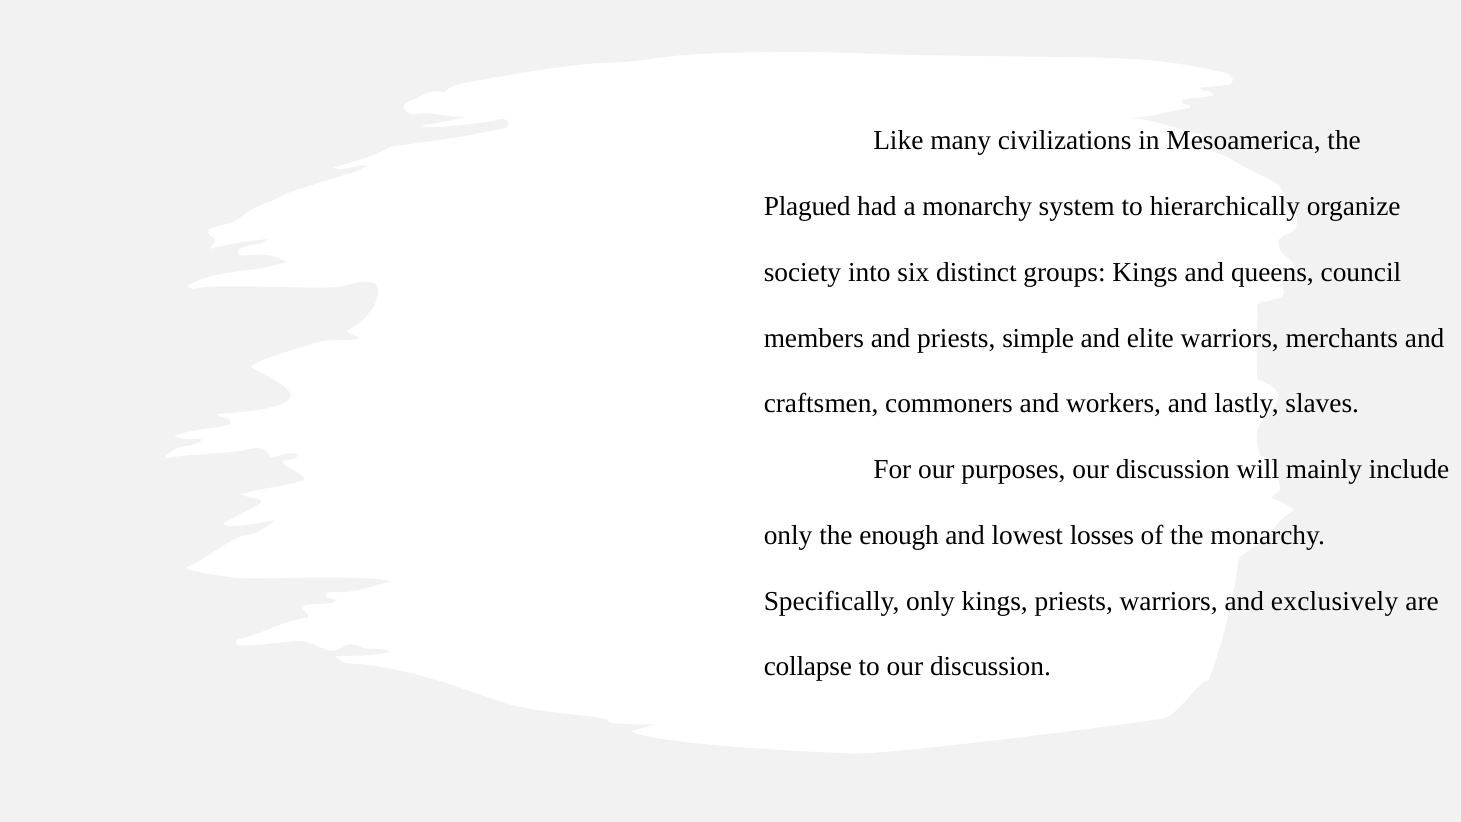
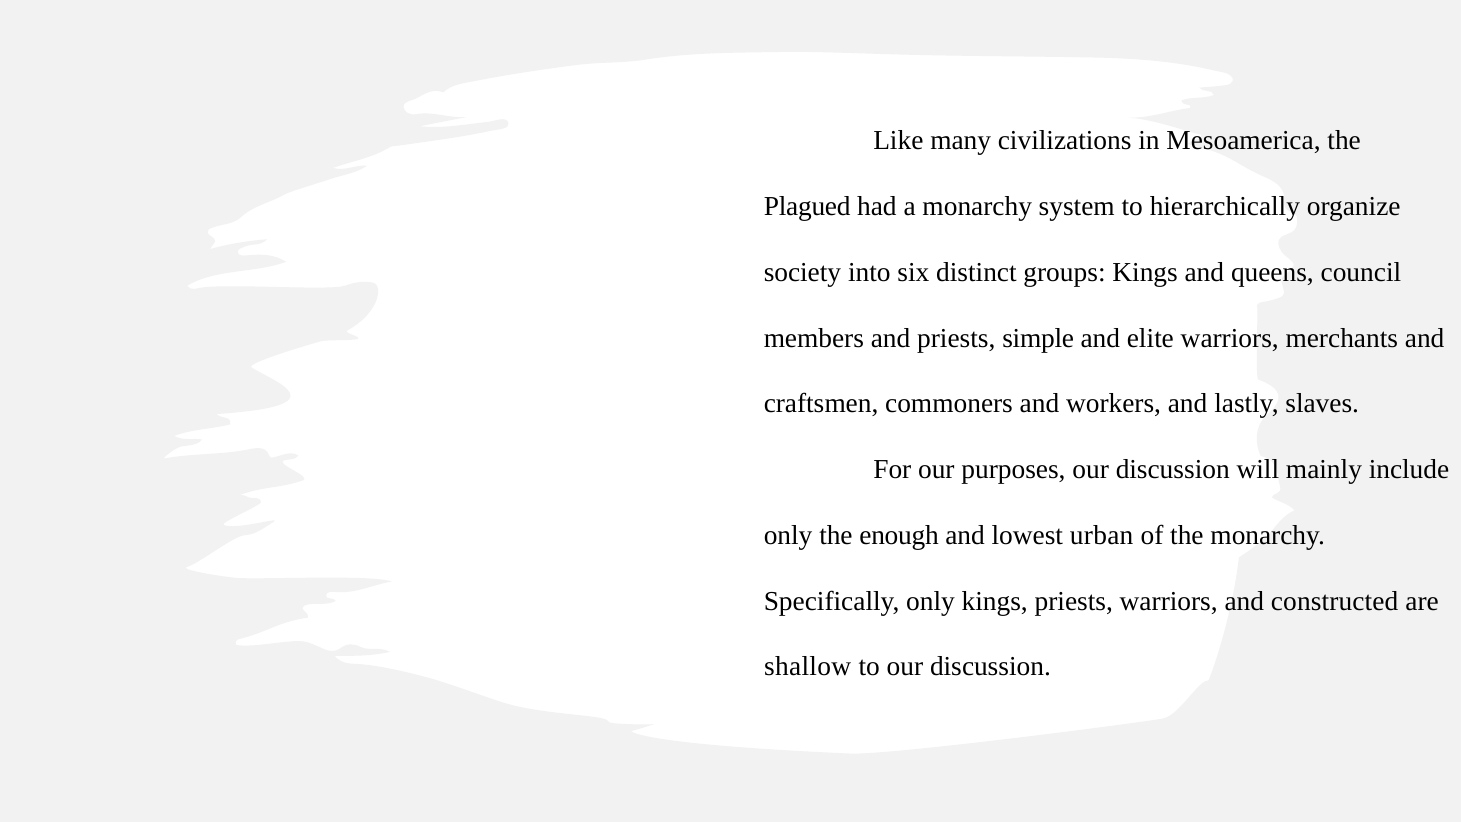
losses: losses -> urban (1102, 535)
exclusively: exclusively -> constructed (1335, 601)
collapse: collapse -> shallow (808, 667)
